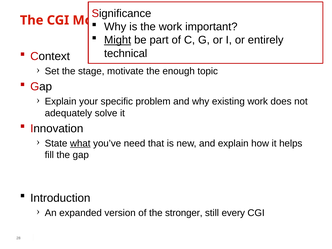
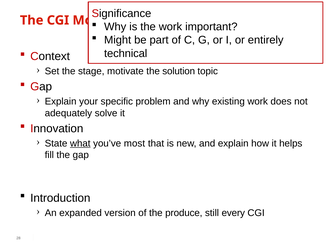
Might underline: present -> none (118, 40)
enough: enough -> solution (179, 71)
need: need -> most (134, 143)
stronger: stronger -> produce (184, 213)
